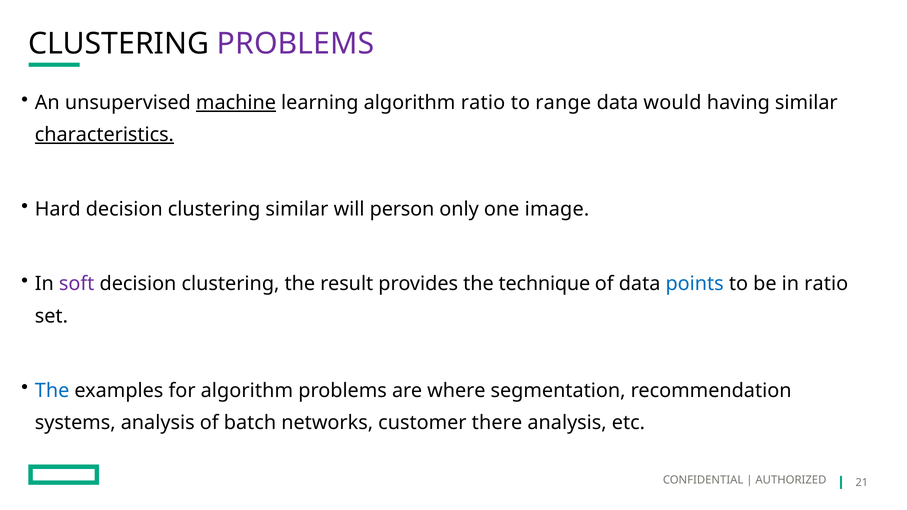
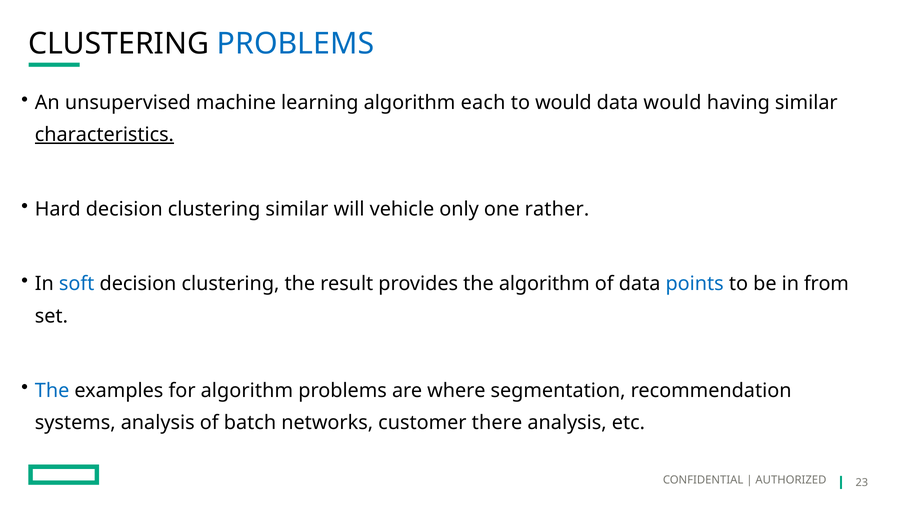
PROBLEMS colour: purple -> blue (296, 44)
machine underline: present -> none (236, 103)
algorithm ratio: ratio -> each (483, 103)
to range: range -> would (563, 103)
person: person -> vehicle (402, 209)
image: image -> rather (557, 209)
soft colour: purple -> blue (77, 284)
the technique: technique -> algorithm (544, 284)
in ratio: ratio -> from (826, 284)
21: 21 -> 23 (862, 483)
